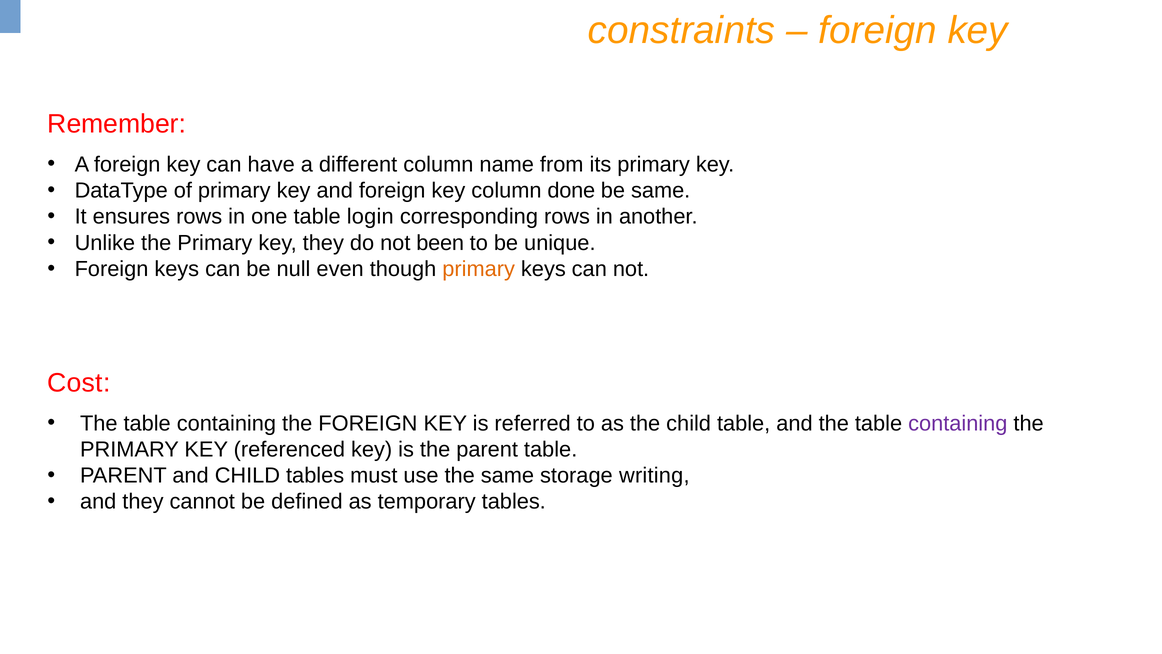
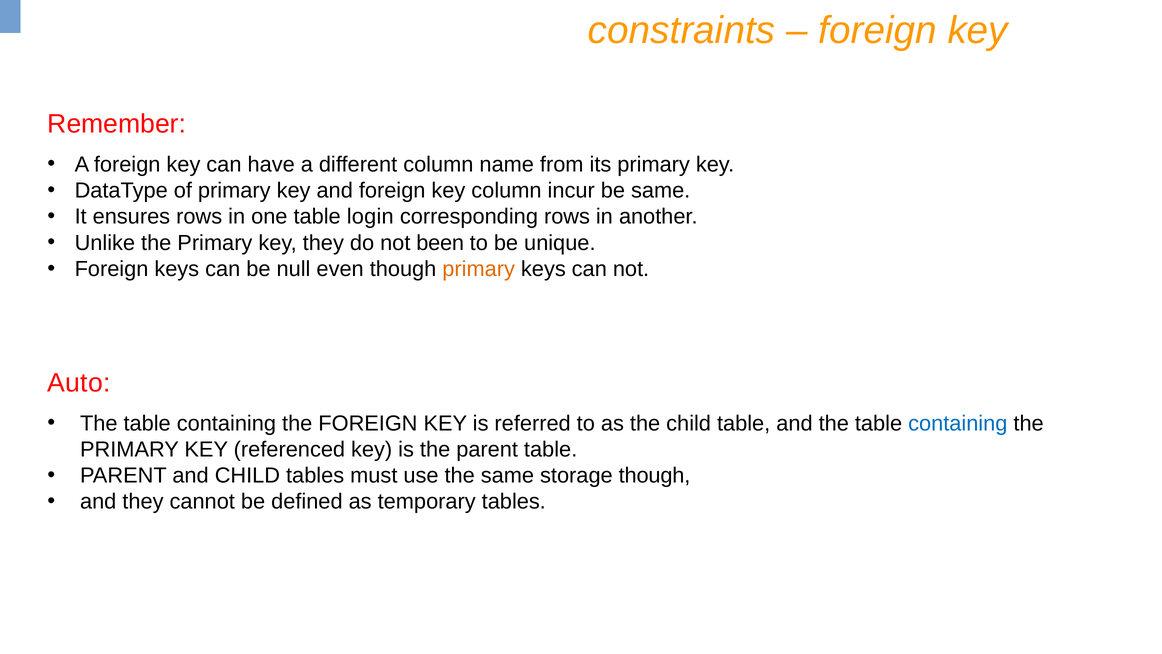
done: done -> incur (571, 190)
Cost: Cost -> Auto (79, 383)
containing colour: purple -> blue (958, 423)
storage writing: writing -> though (655, 475)
